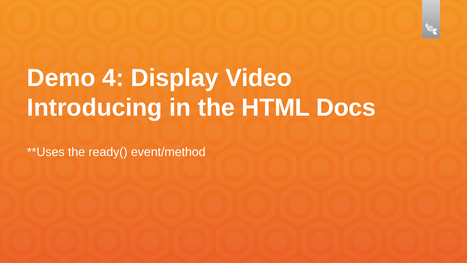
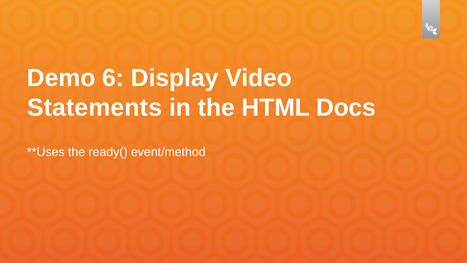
4: 4 -> 6 (113, 78)
Introducing: Introducing -> Statements (95, 107)
